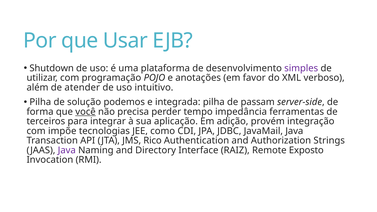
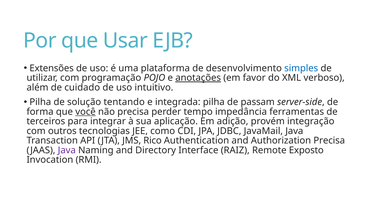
Shutdown: Shutdown -> Extensões (52, 68)
simples colour: purple -> blue (301, 68)
anotações underline: none -> present (198, 78)
atender: atender -> cuidado (82, 87)
podemos: podemos -> tentando (124, 102)
impõe: impõe -> outros (62, 131)
Authorization Strings: Strings -> Precisa (329, 141)
